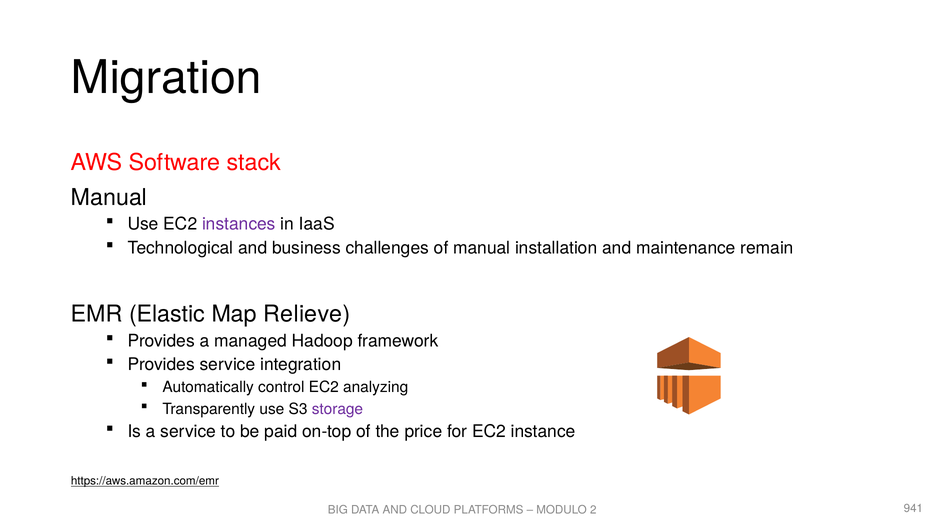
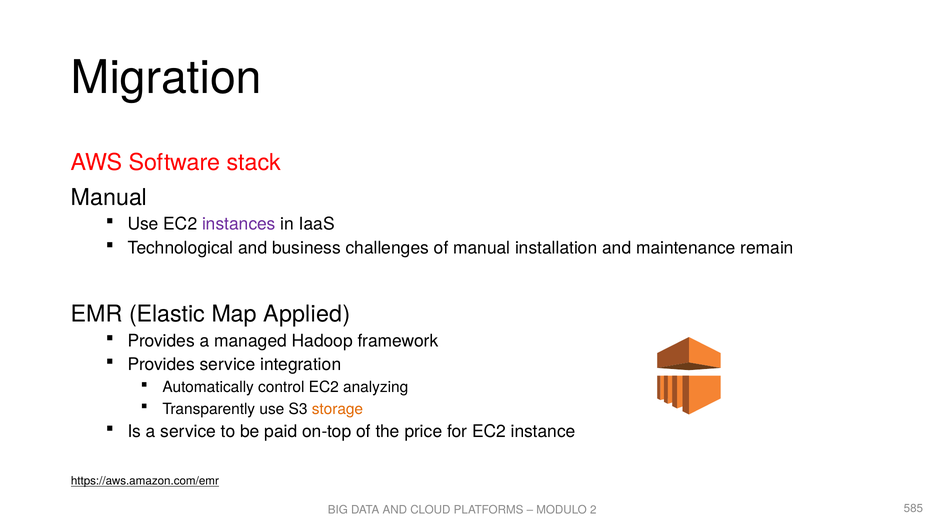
Relieve: Relieve -> Applied (307, 314)
storage colour: purple -> orange (337, 409)
941: 941 -> 585 (913, 509)
